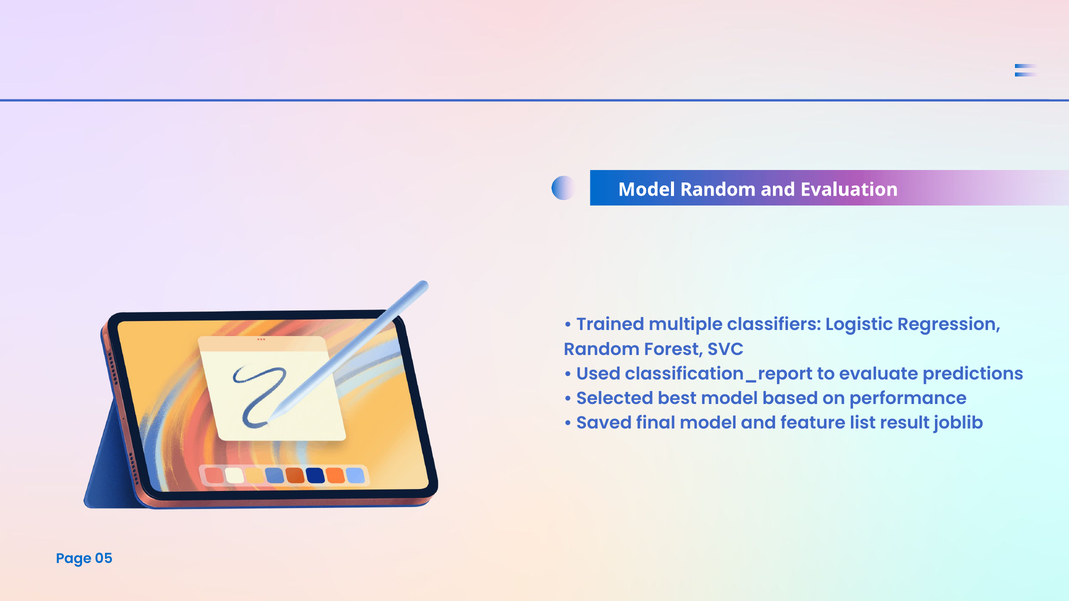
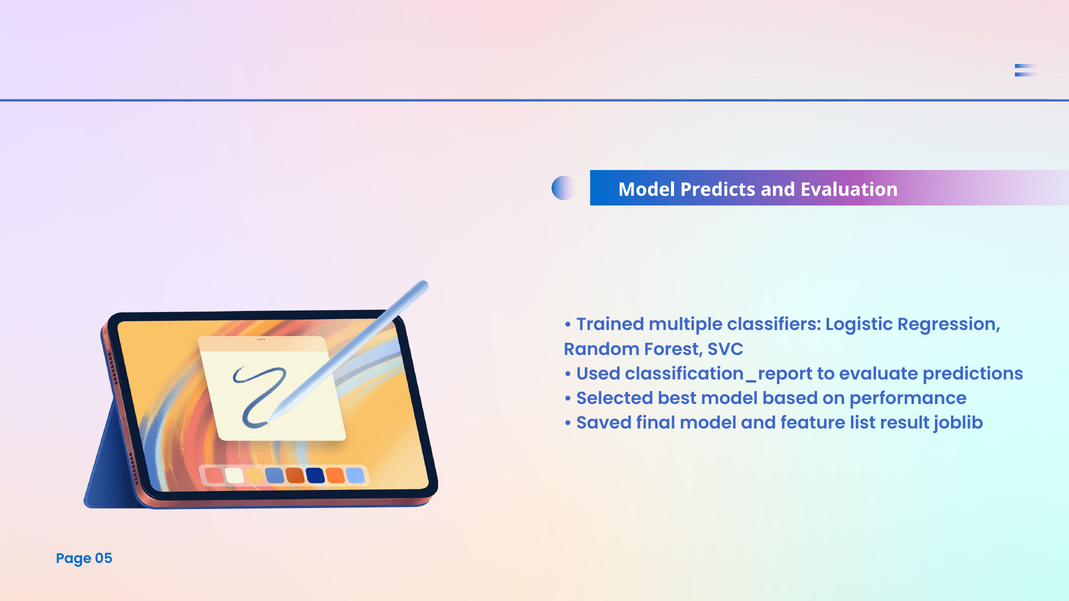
Model Random: Random -> Predicts (718, 190)
